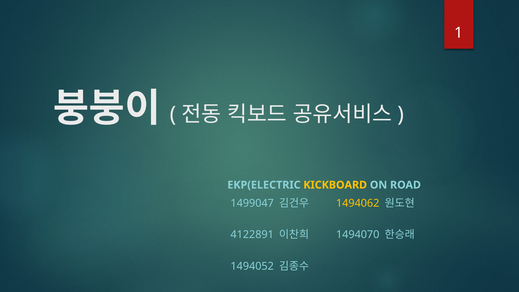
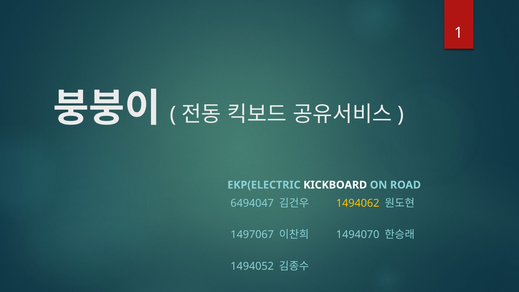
KICKBOARD colour: yellow -> white (335, 185)
1499047: 1499047 -> 6494047 (252, 203)
4122891: 4122891 -> 1497067 (252, 235)
